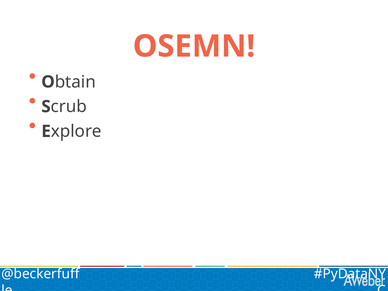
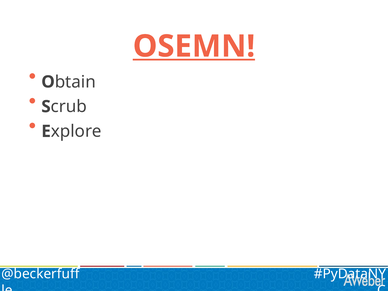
OSEMN underline: none -> present (194, 46)
